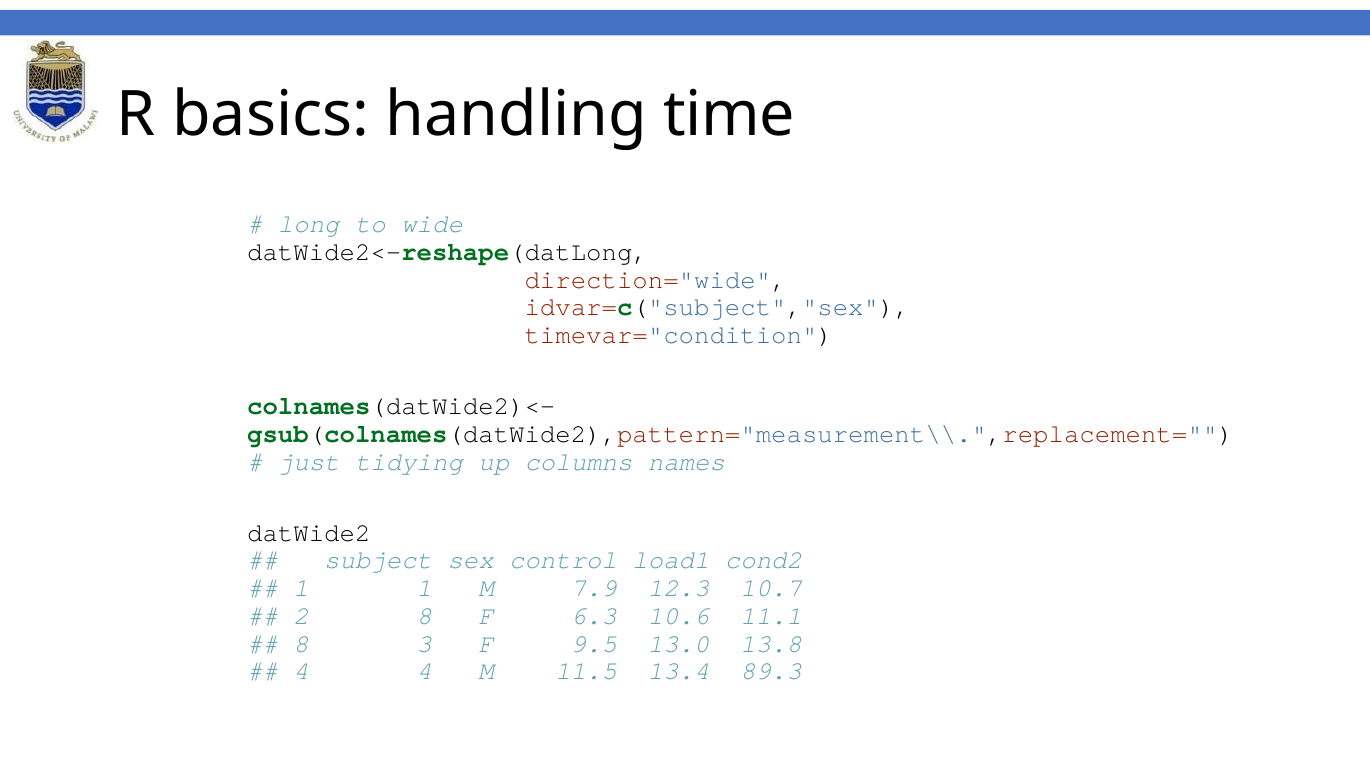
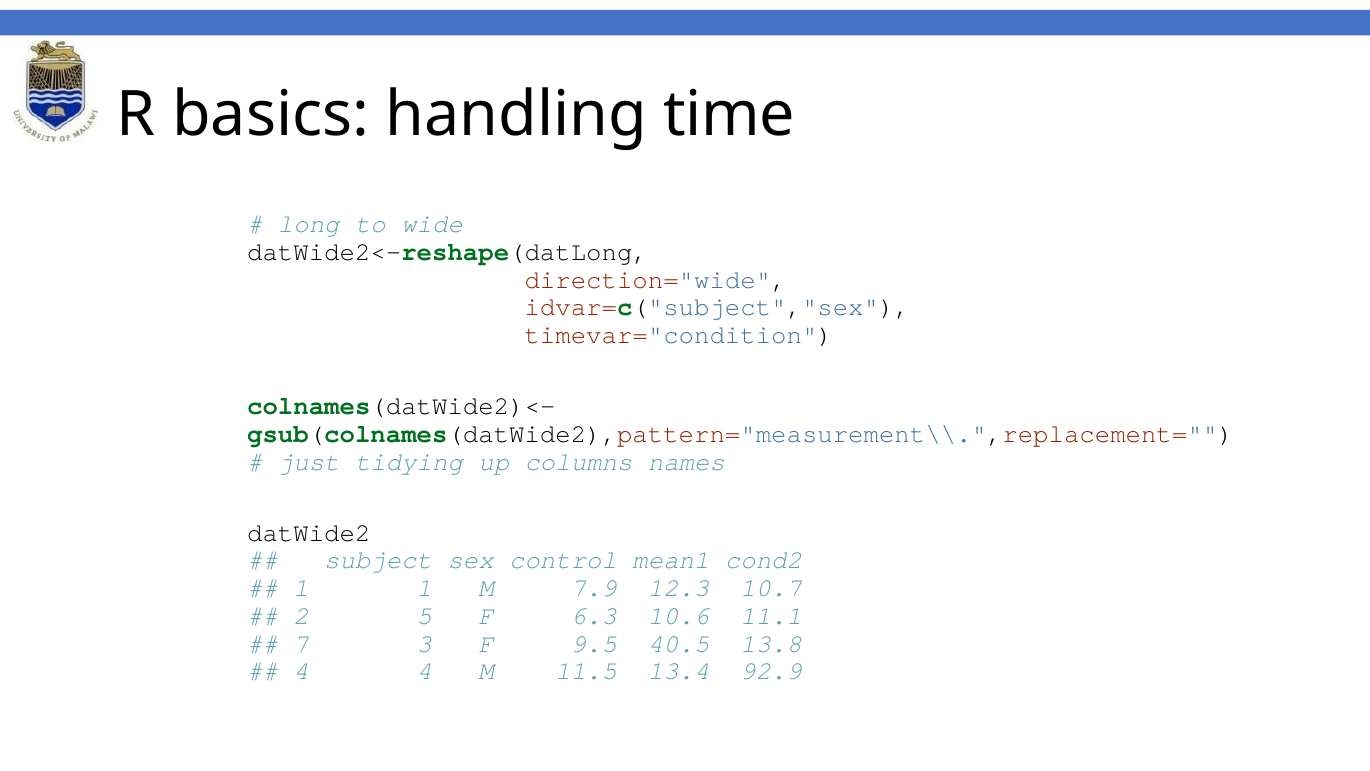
load1: load1 -> mean1 (671, 560)
2 8: 8 -> 5 (424, 616)
8: 8 -> 7 (301, 643)
13.0: 13.0 -> 40.5 (679, 643)
89.3: 89.3 -> 92.9 (771, 671)
